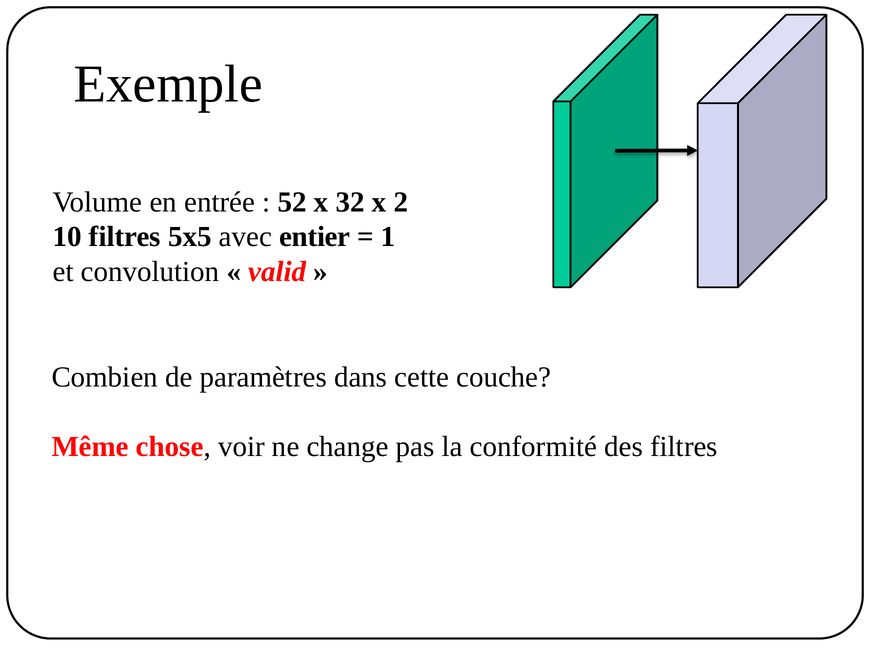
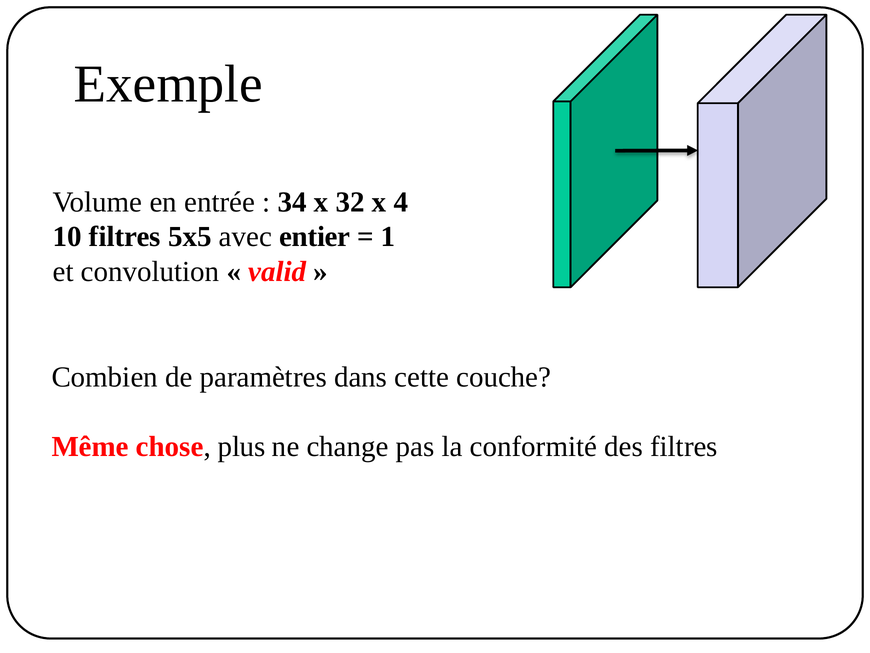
52: 52 -> 34 (292, 202)
2: 2 -> 4 (401, 202)
voir: voir -> plus (242, 446)
